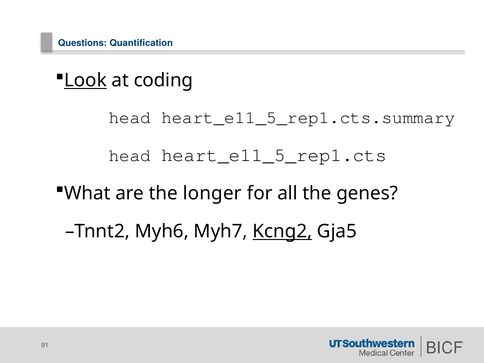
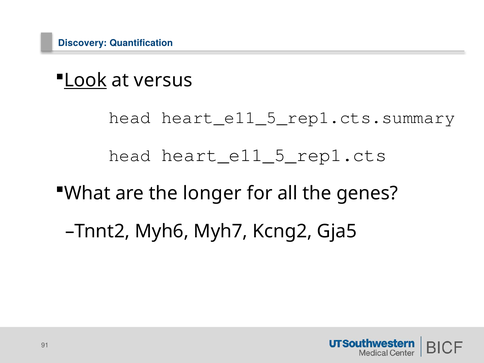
Questions: Questions -> Discovery (82, 43)
coding: coding -> versus (163, 80)
Kcng2 underline: present -> none (282, 231)
